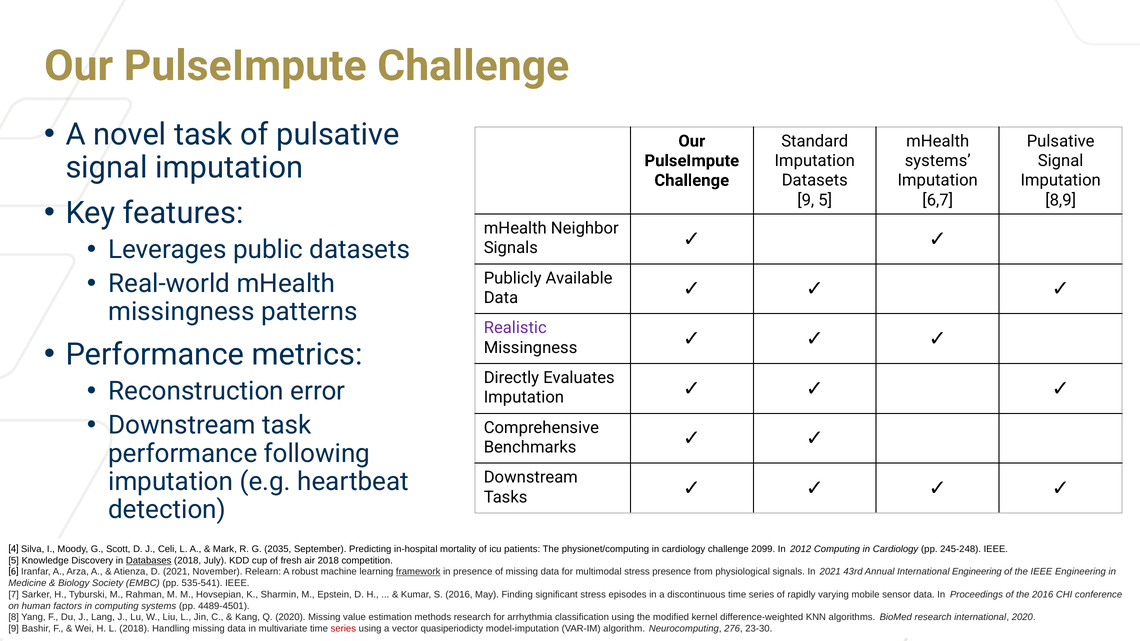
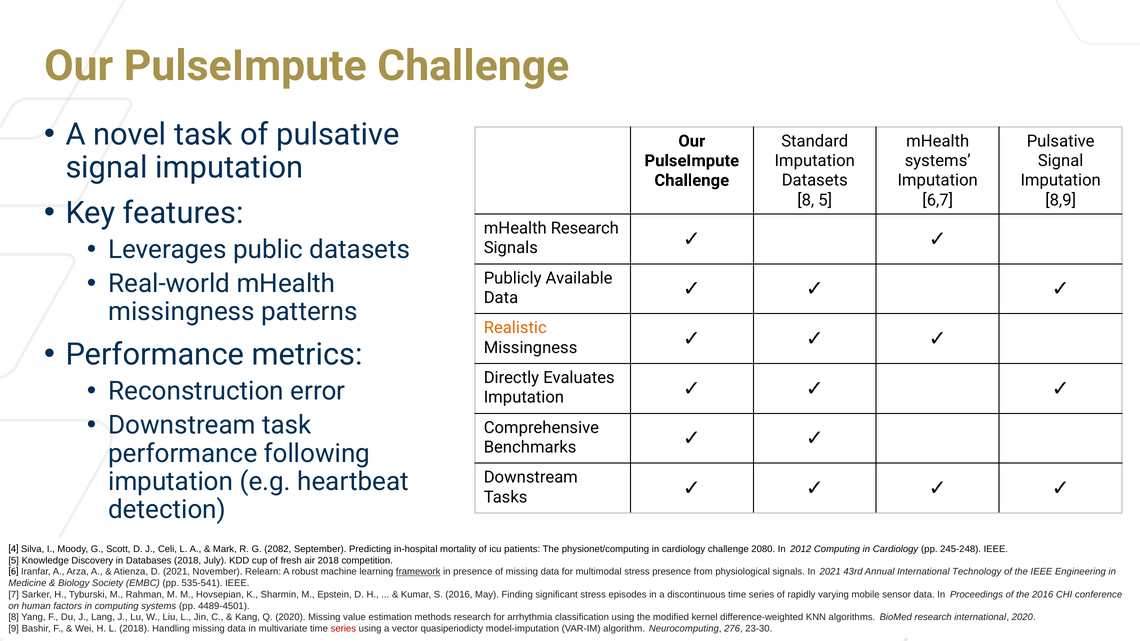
9: 9 -> 8 (806, 200)
mHealth Neighbor: Neighbor -> Research (585, 228)
Realistic colour: purple -> orange (515, 328)
2035: 2035 -> 2082 (278, 549)
2099: 2099 -> 2080 (763, 549)
Databases underline: present -> none (149, 561)
International Engineering: Engineering -> Technology (977, 572)
